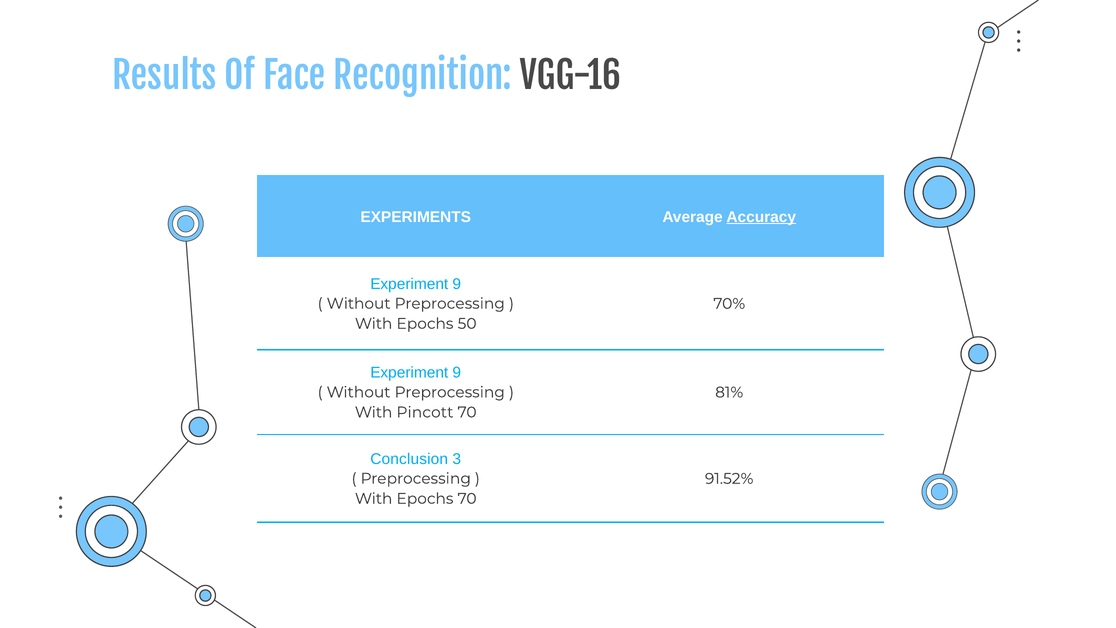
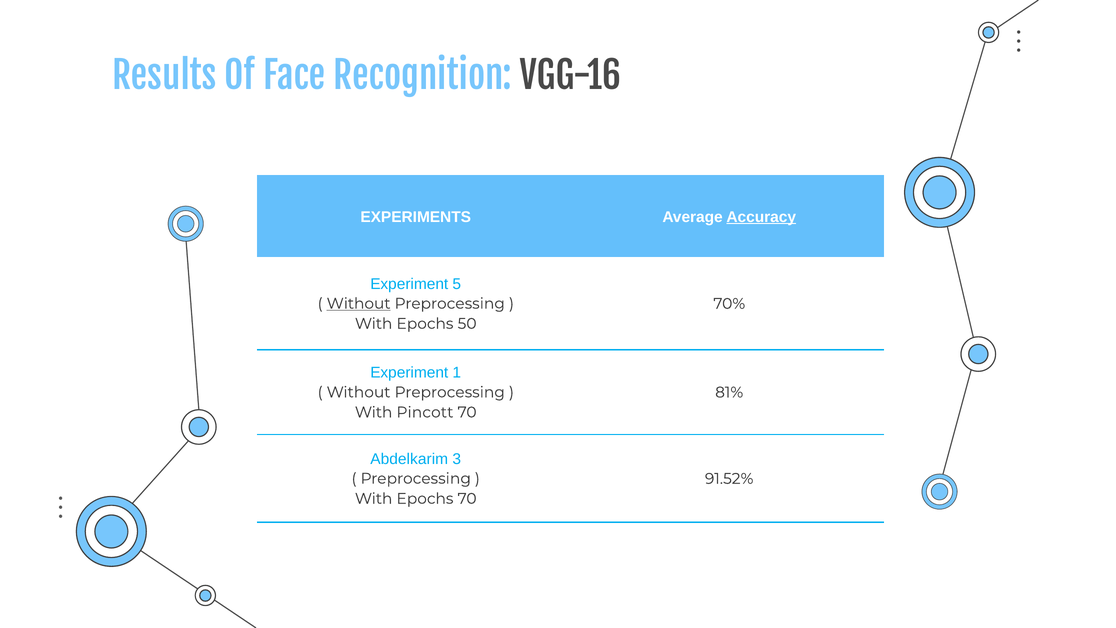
9: 9 -> 5 (457, 284)
Without underline: none -> present (359, 303)
9: 9 -> 1 (457, 373)
Conclusion: Conclusion -> Abdelkarim (409, 459)
